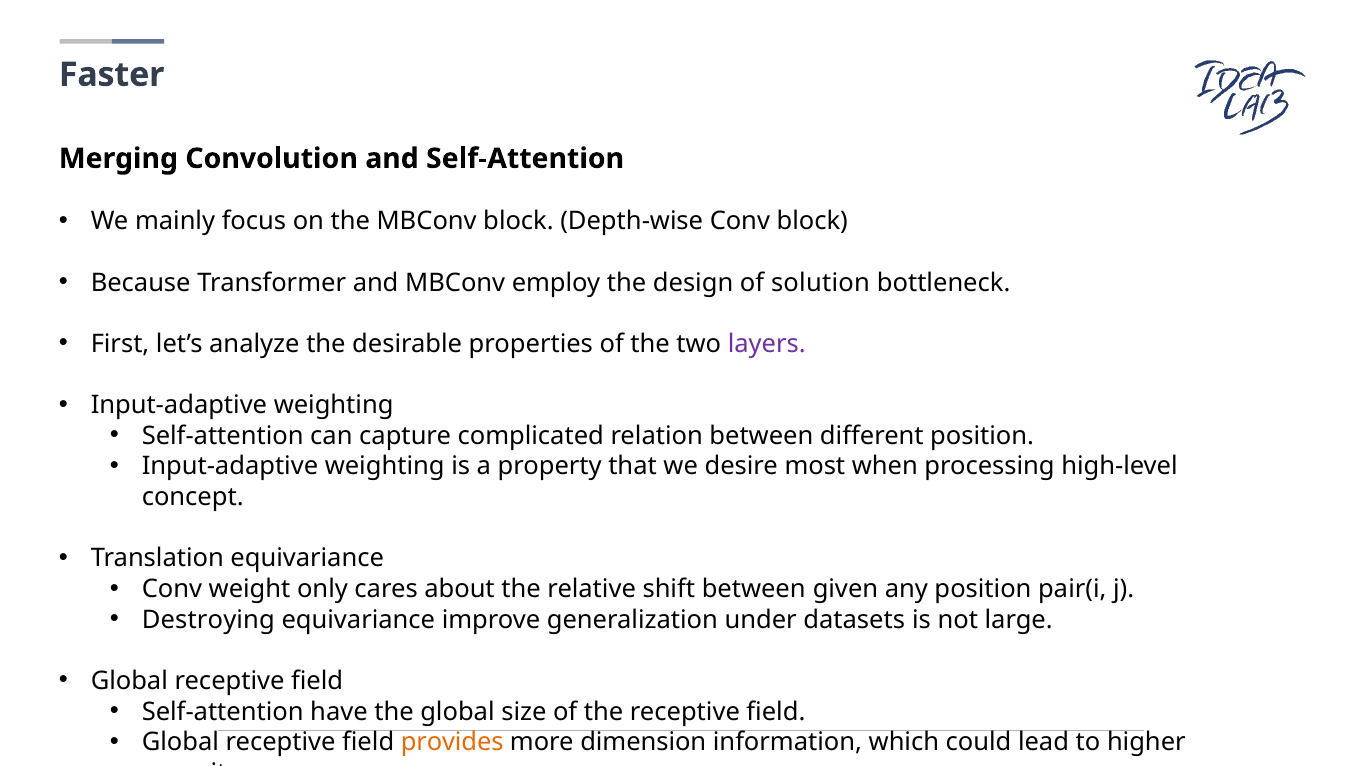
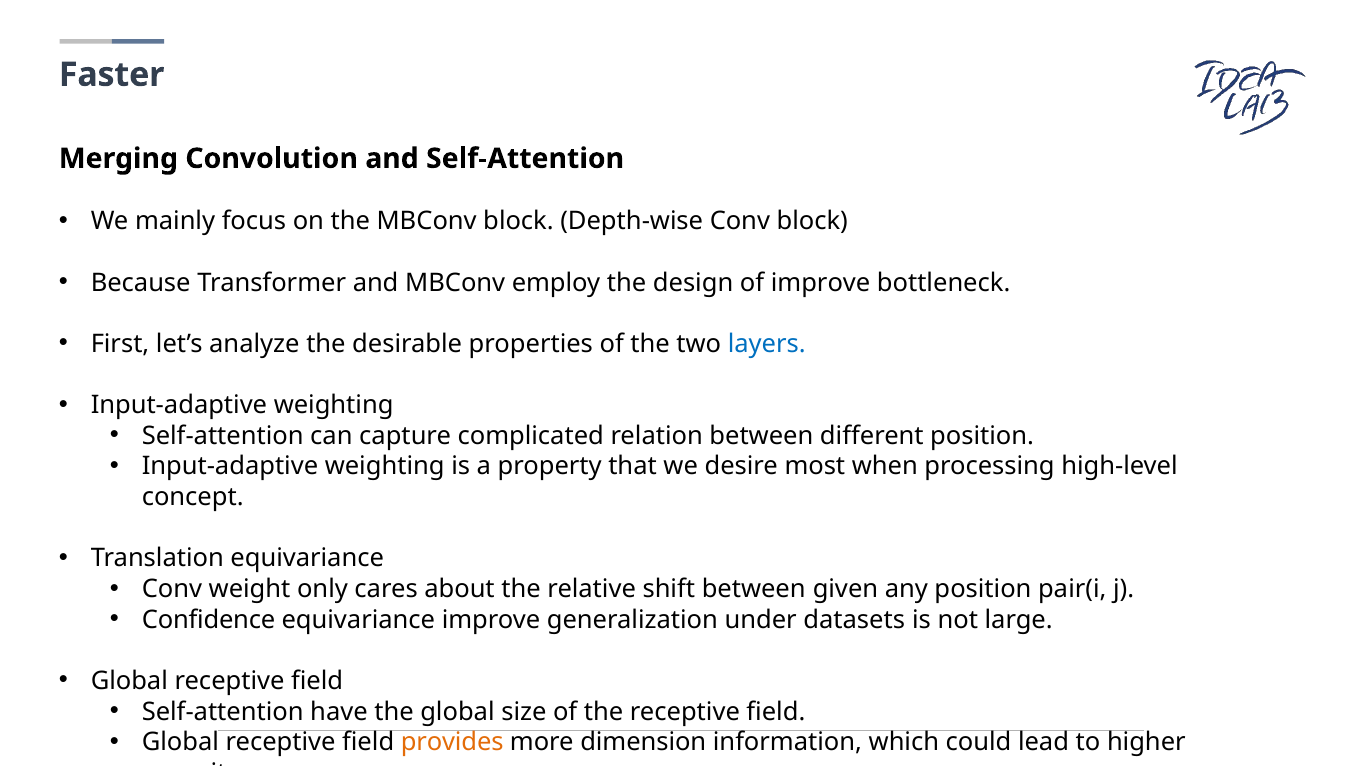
of solution: solution -> improve (821, 283)
layers colour: purple -> blue (767, 344)
Destroying: Destroying -> Confidence (209, 620)
